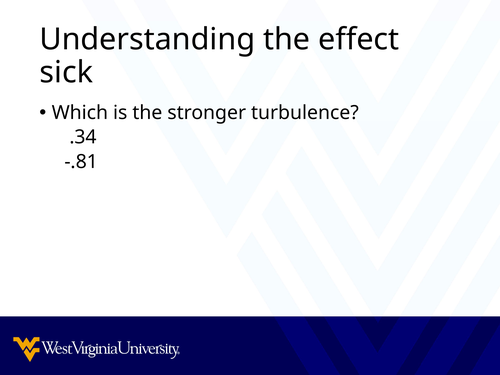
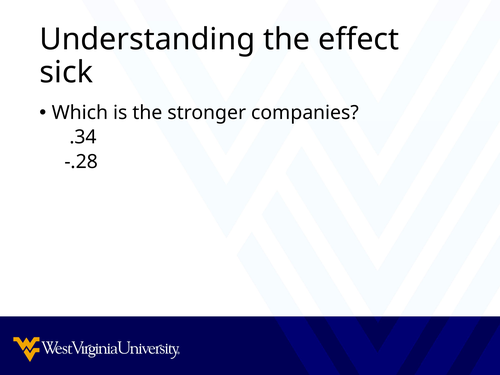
turbulence: turbulence -> companies (305, 113)
-.81: -.81 -> -.28 (81, 162)
